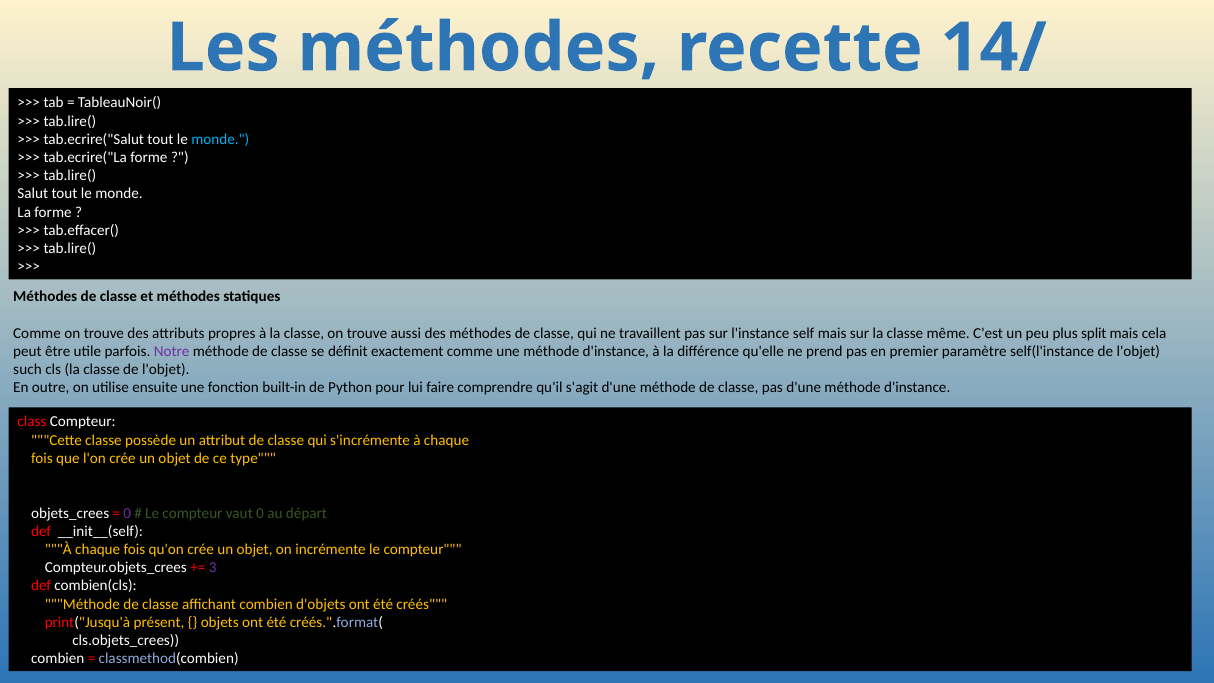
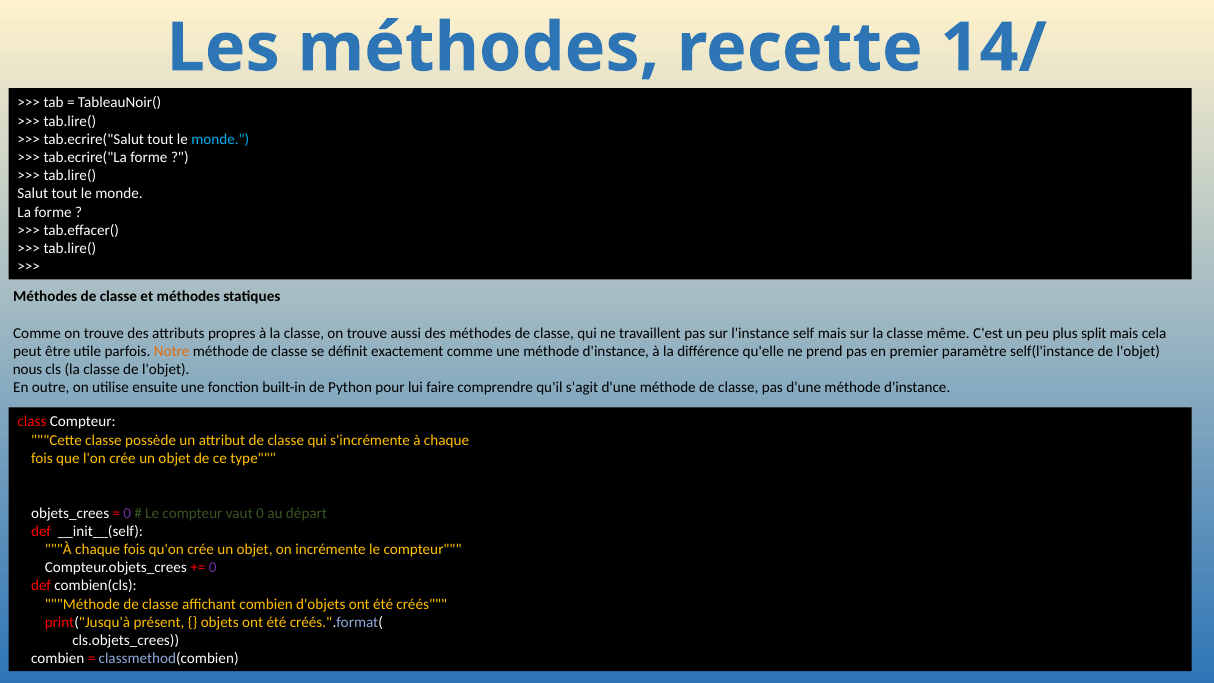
Notre colour: purple -> orange (172, 351)
such: such -> nous (28, 370)
3: 3 -> 0 (213, 568)
